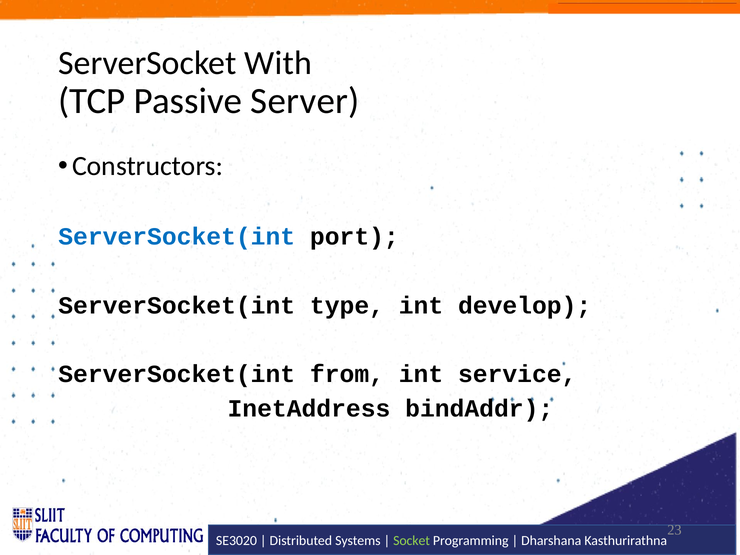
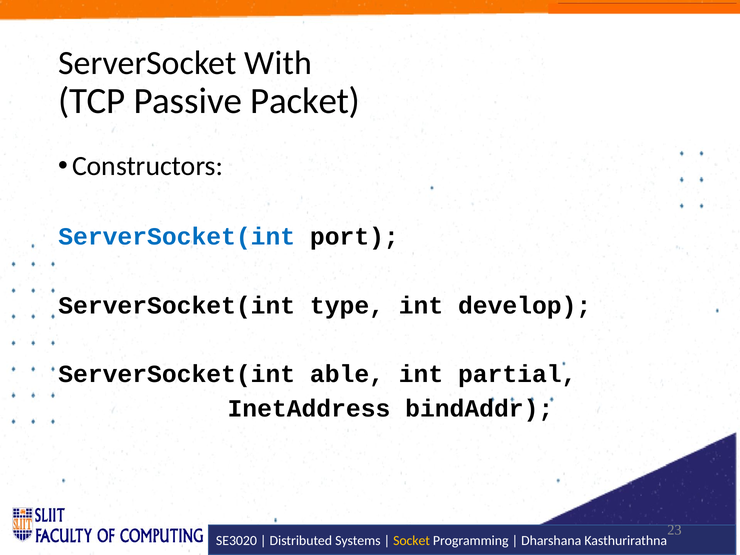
Server: Server -> Packet (305, 101)
from: from -> able (347, 374)
service: service -> partial (517, 374)
Socket colour: light green -> yellow (412, 541)
